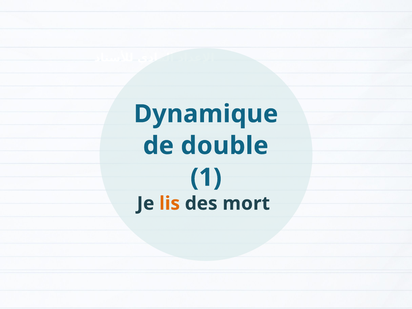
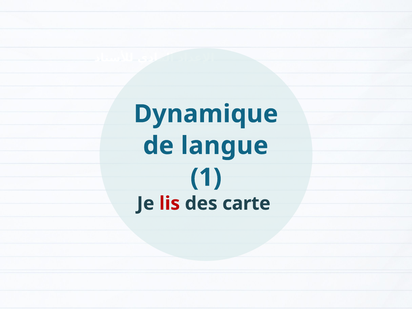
double: double -> langue (225, 146)
lis colour: orange -> red (170, 203)
mort: mort -> carte (246, 203)
